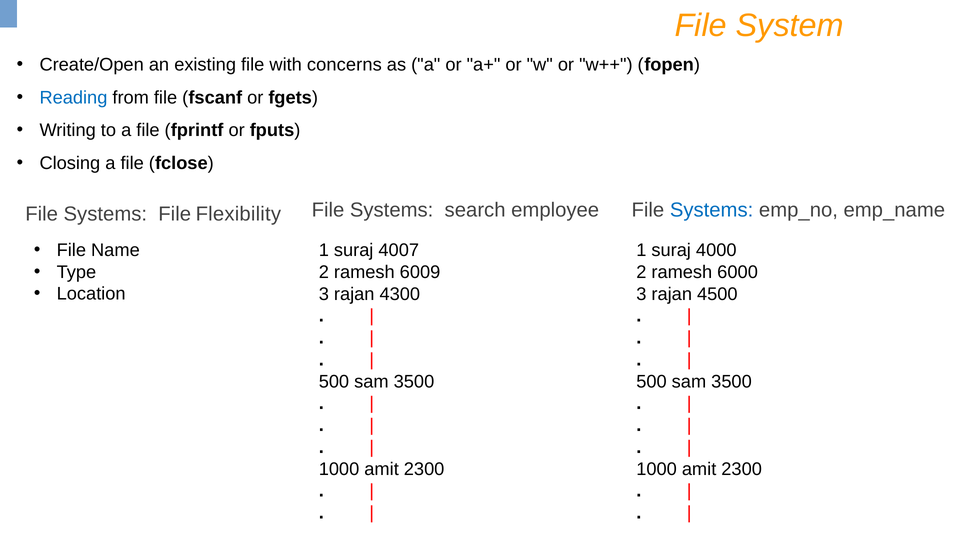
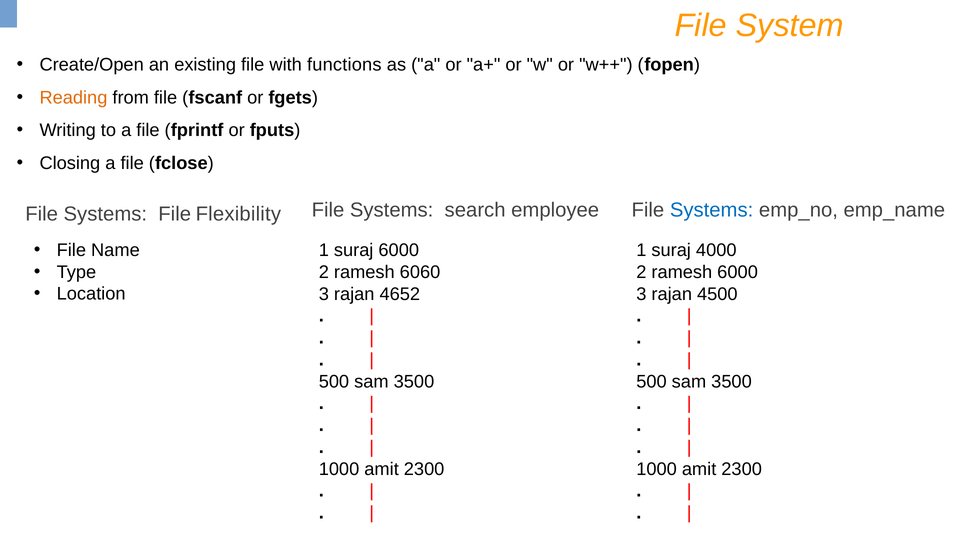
concerns: concerns -> functions (344, 65)
Reading colour: blue -> orange (73, 98)
suraj 4007: 4007 -> 6000 (399, 250)
6009: 6009 -> 6060 (420, 272)
4300: 4300 -> 4652 (400, 294)
